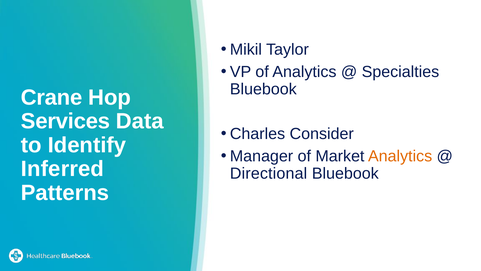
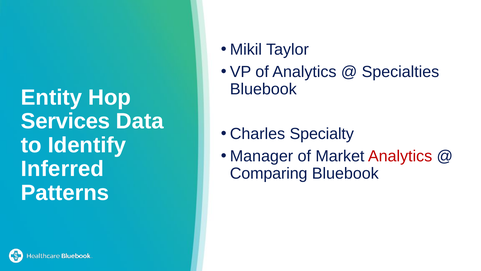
Crane: Crane -> Entity (52, 97)
Consider: Consider -> Specialty (322, 134)
Analytics colour: orange -> red (400, 156)
Directional: Directional -> Comparing (269, 173)
